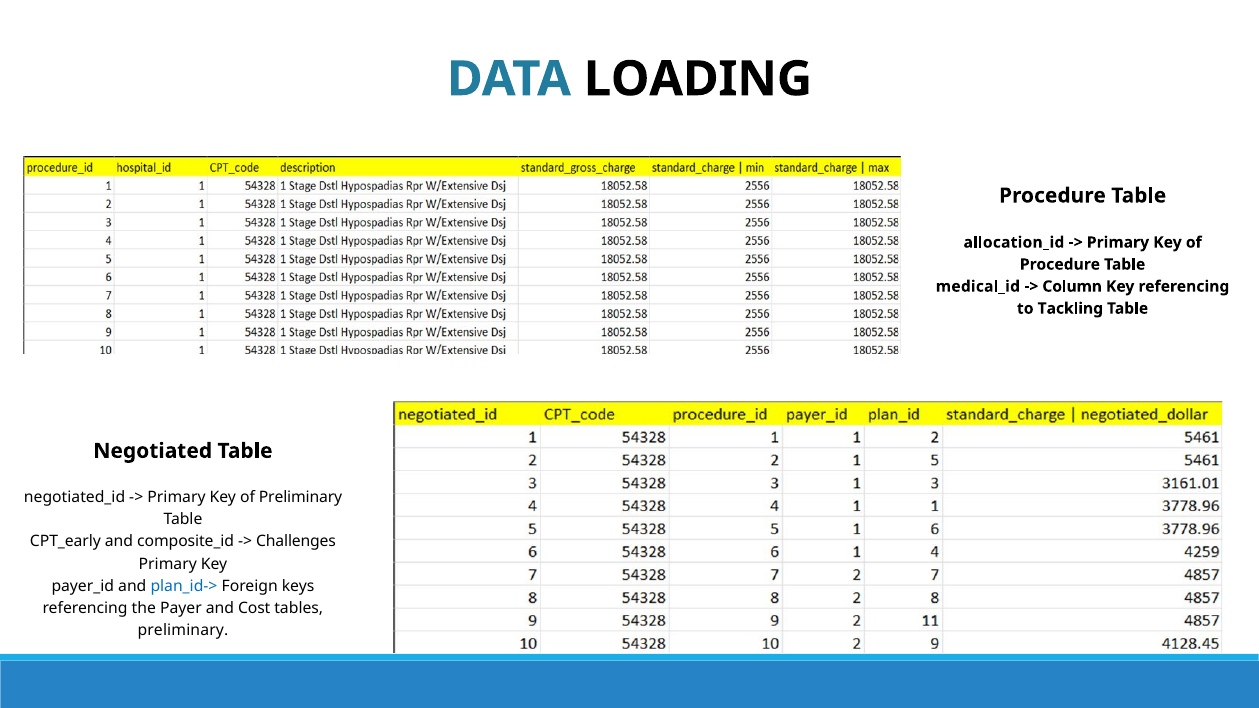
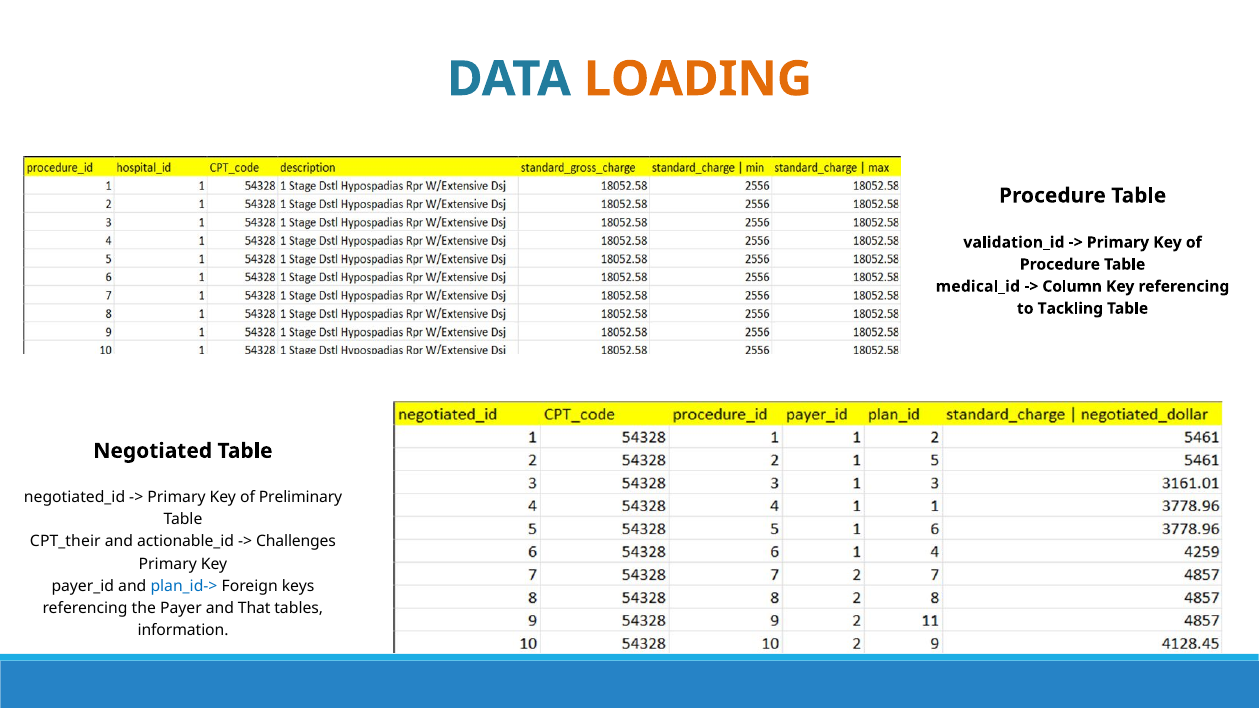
LOADING colour: black -> orange (698, 79)
allocation_id: allocation_id -> validation_id (1014, 242)
CPT_early: CPT_early -> CPT_their (65, 542)
composite_id: composite_id -> actionable_id (186, 542)
Cost: Cost -> That (254, 608)
preliminary: preliminary -> information (183, 630)
